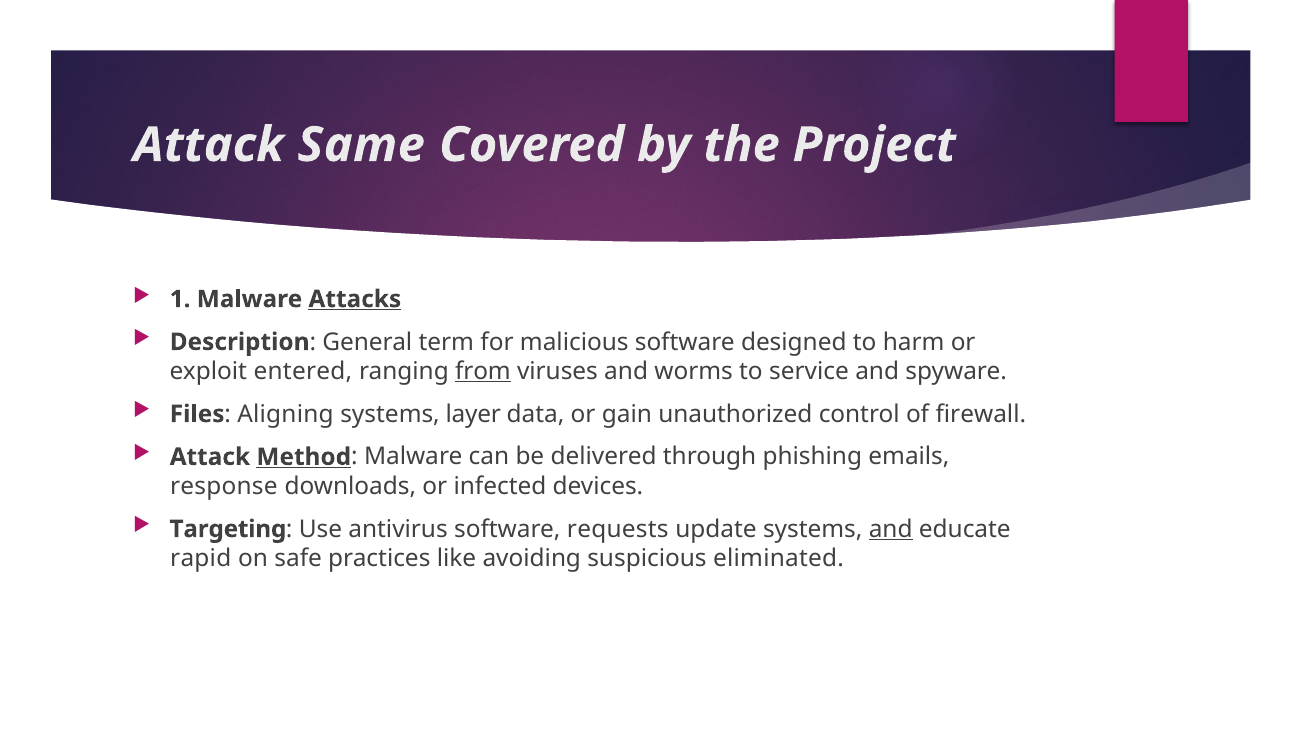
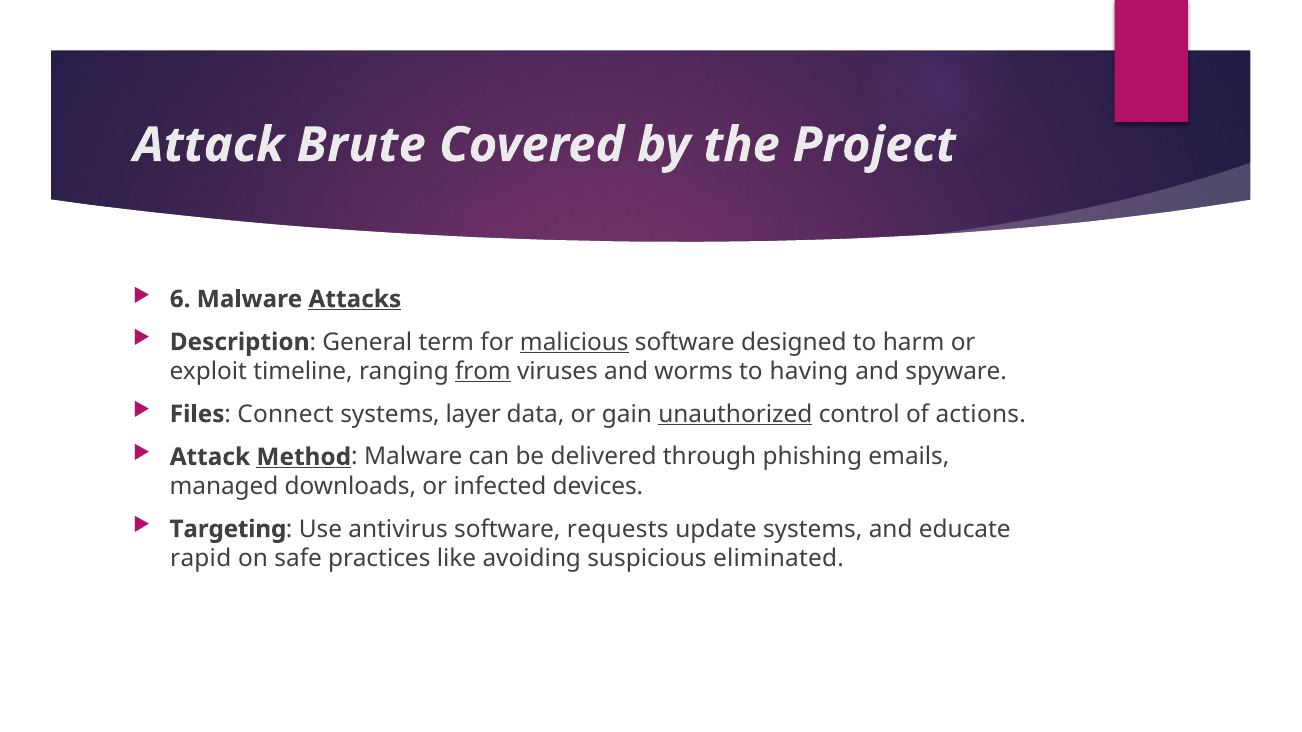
Same: Same -> Brute (361, 145)
1: 1 -> 6 (180, 299)
malicious underline: none -> present (574, 342)
entered: entered -> timeline (303, 371)
service: service -> having (809, 371)
Aligning: Aligning -> Connect (286, 414)
unauthorized underline: none -> present (735, 414)
firewall: firewall -> actions (981, 414)
response: response -> managed (224, 486)
and underline: present -> none (891, 529)
